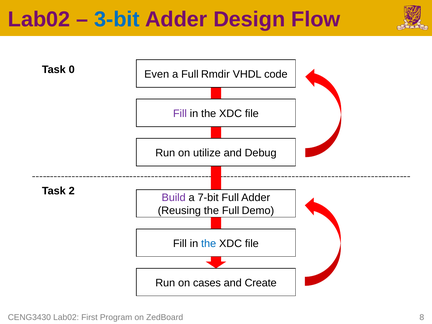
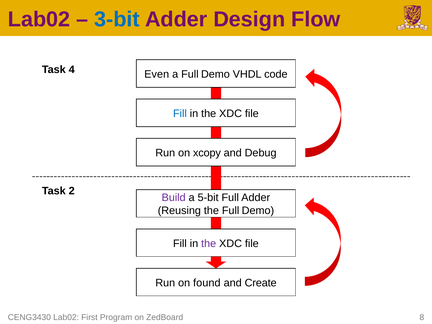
0: 0 -> 4 (72, 69)
a Full Rmdir: Rmdir -> Demo (215, 74)
Fill colour: purple -> blue (180, 114)
utilize: utilize -> xcopy (207, 153)
7-bit: 7-bit -> 5-bit (208, 198)
the colour: blue -> purple (209, 244)
cases: cases -> found (207, 283)
